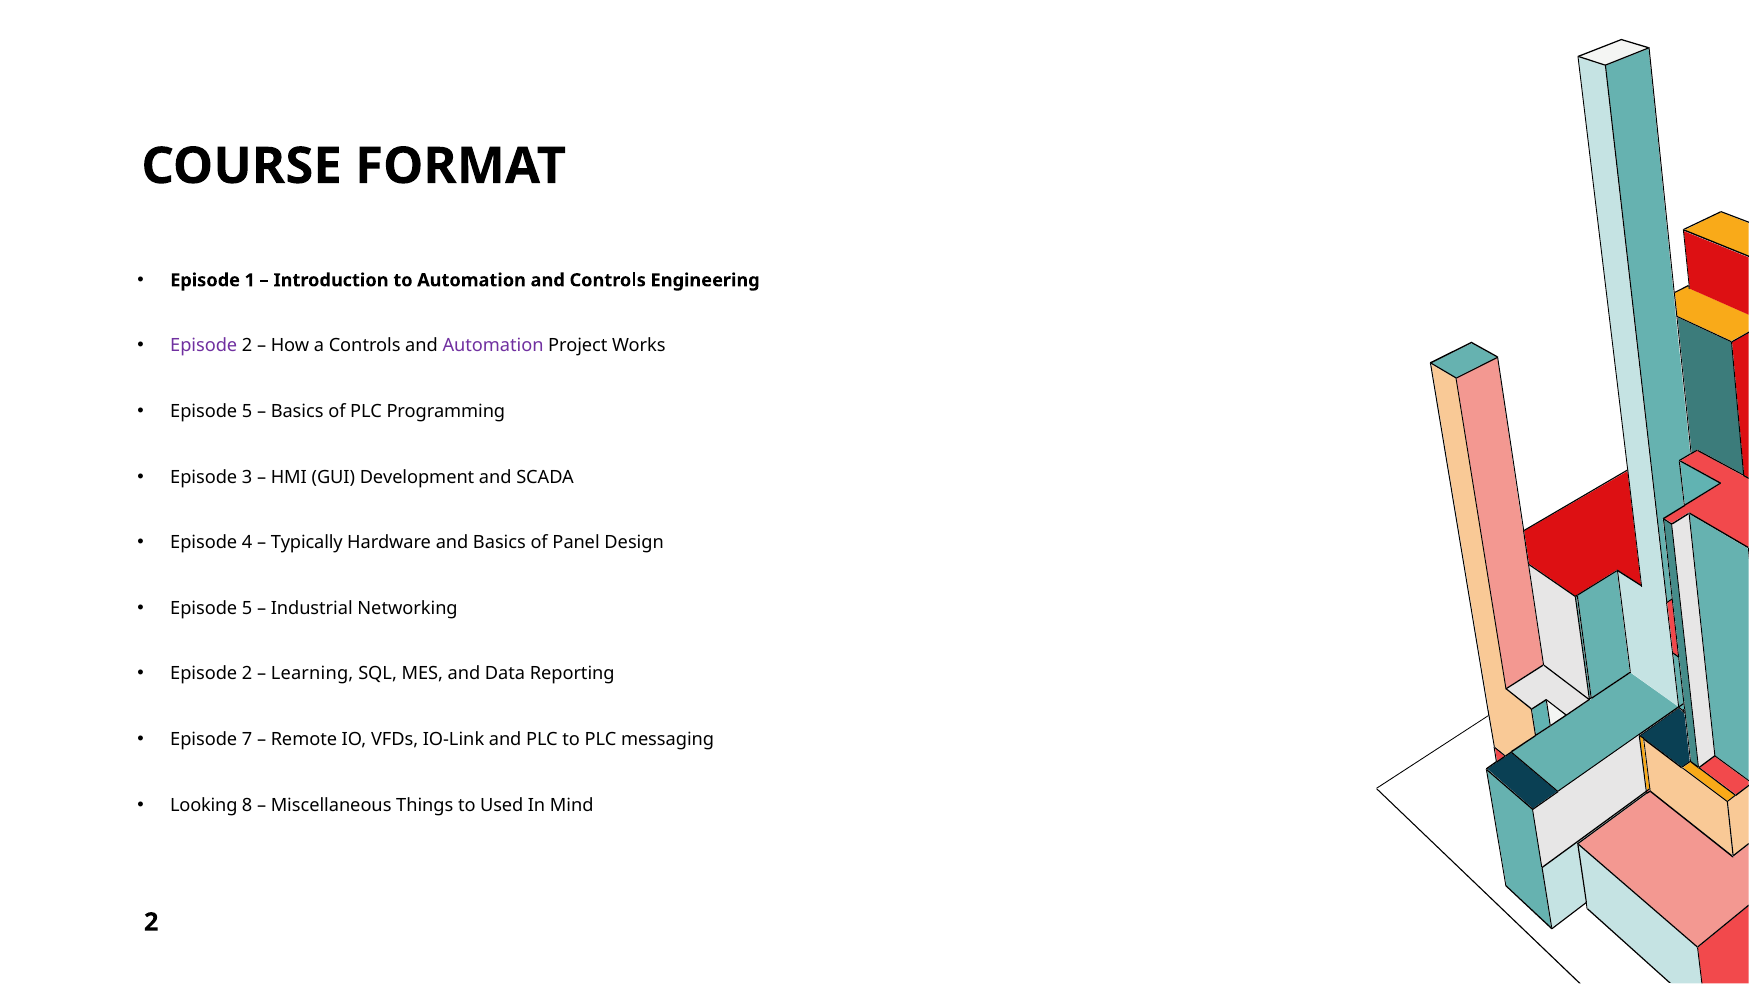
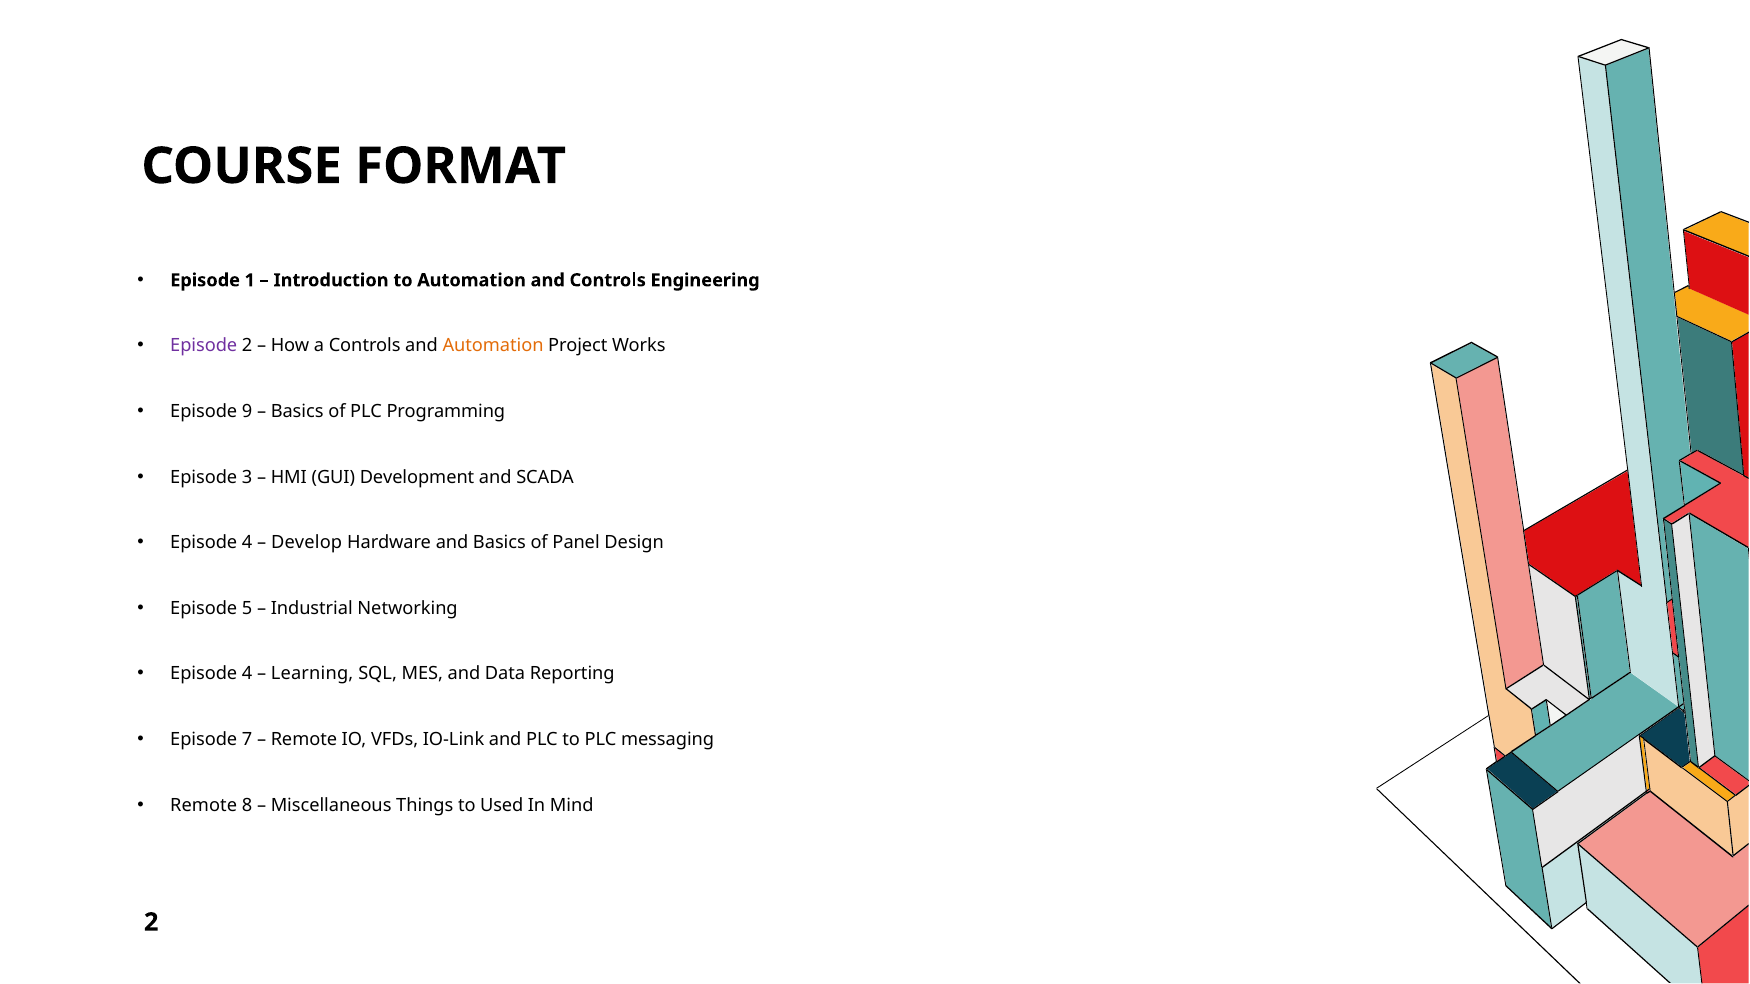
Automation colour: purple -> orange (493, 346)
5: 5 -> 9 (247, 412)
Typically: Typically -> Develop (307, 543)
2: 2 -> 4 (247, 674)
Looking: Looking -> Remote (204, 805)
